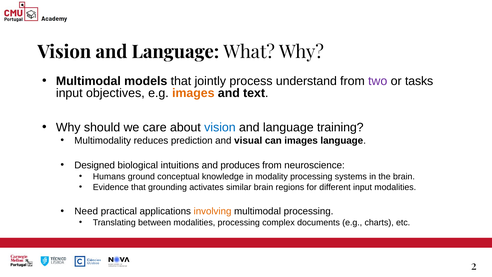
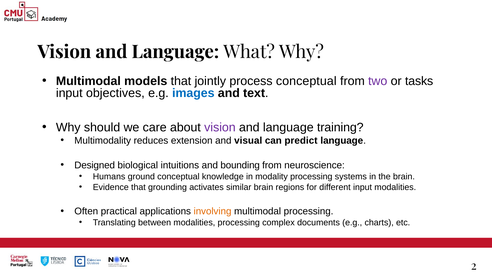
process understand: understand -> conceptual (306, 81)
images colour: orange -> blue (193, 93)
vision colour: blue -> purple (220, 127)
prediction: prediction -> extension (192, 141)
can images: images -> predict (301, 141)
produces: produces -> bounding (240, 165)
Need: Need -> Often (86, 211)
